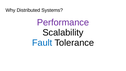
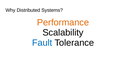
Performance colour: purple -> orange (63, 22)
